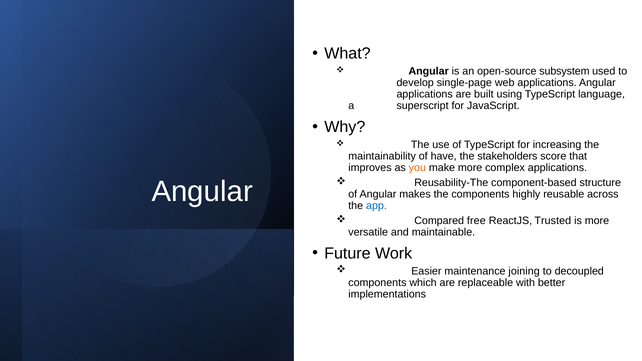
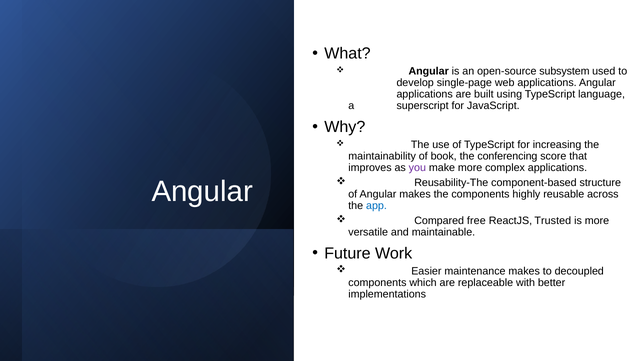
have: have -> book (444, 156)
stakeholders: stakeholders -> conferencing (507, 156)
you colour: orange -> purple (417, 168)
maintenance joining: joining -> makes (524, 271)
